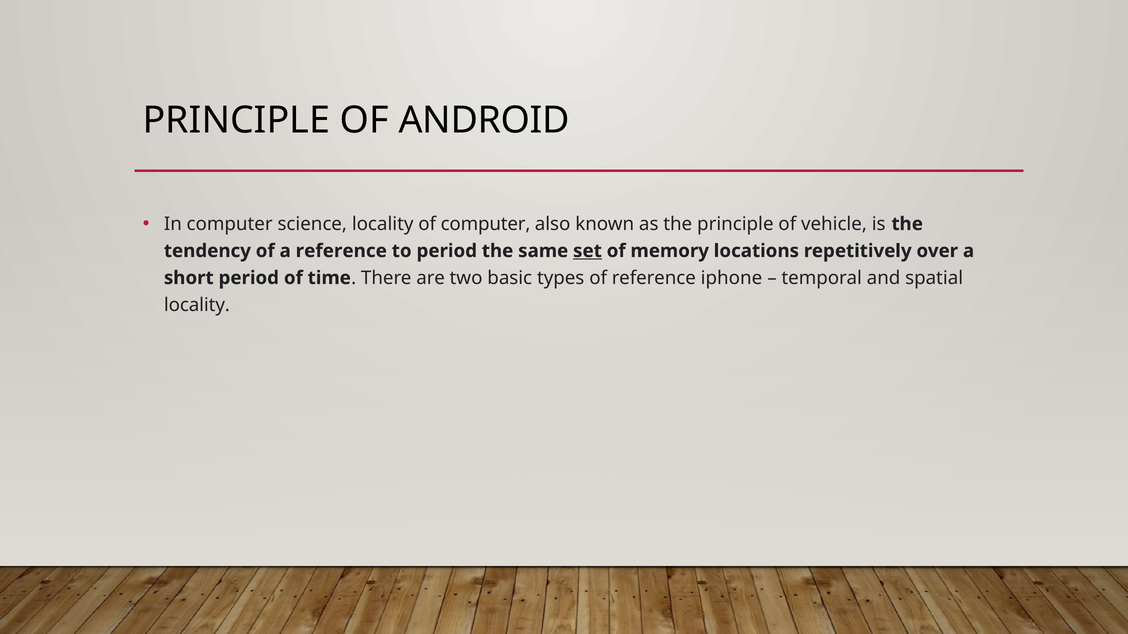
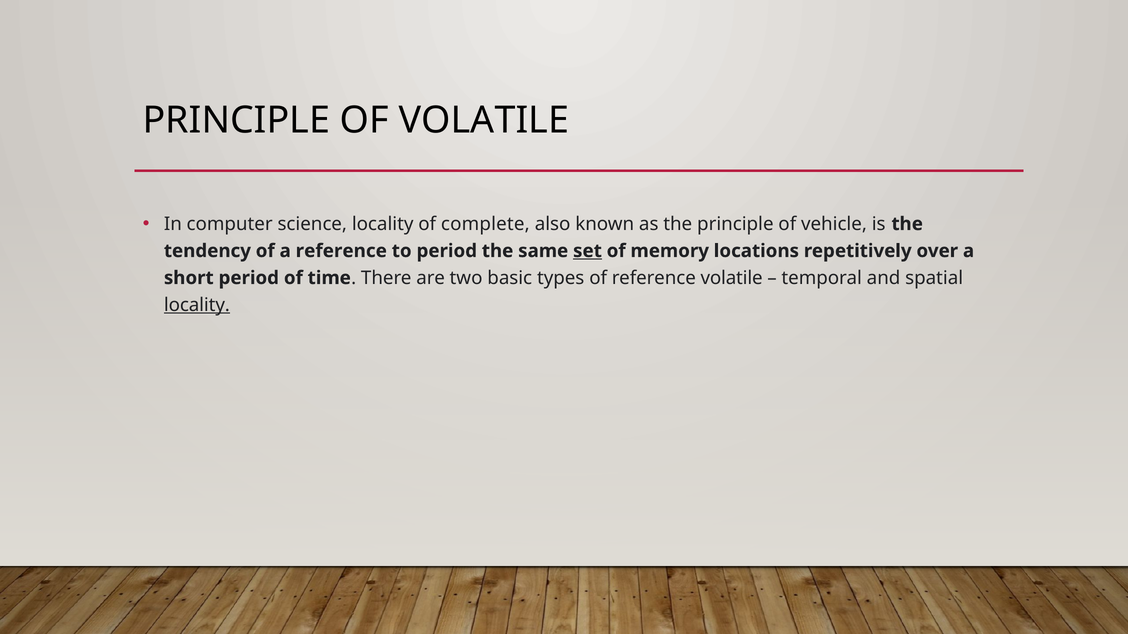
OF ANDROID: ANDROID -> VOLATILE (484, 120)
of computer: computer -> complete (485, 224)
reference iphone: iphone -> volatile (732, 278)
locality underline: none -> present (197, 305)
